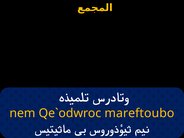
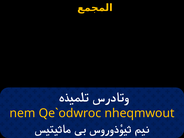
mareftoubo: mareftoubo -> nheqmwout (139, 113)
